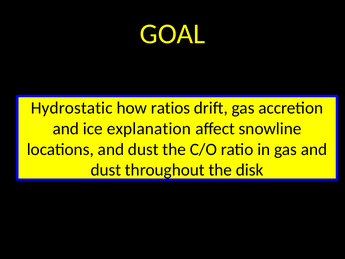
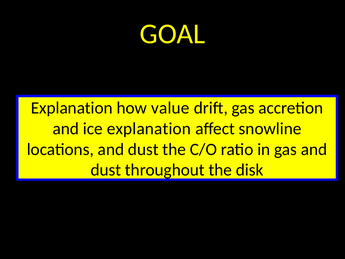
Hydrostatic: Hydrostatic -> Explanation (72, 108)
ratios: ratios -> value (170, 108)
